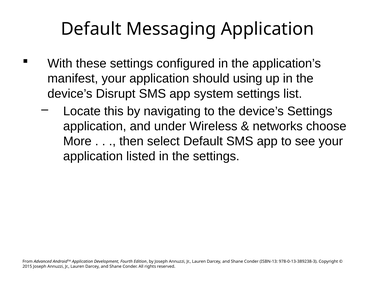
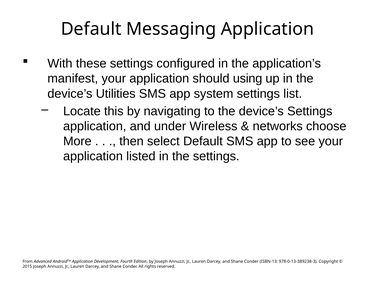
Disrupt: Disrupt -> Utilities (116, 93)
